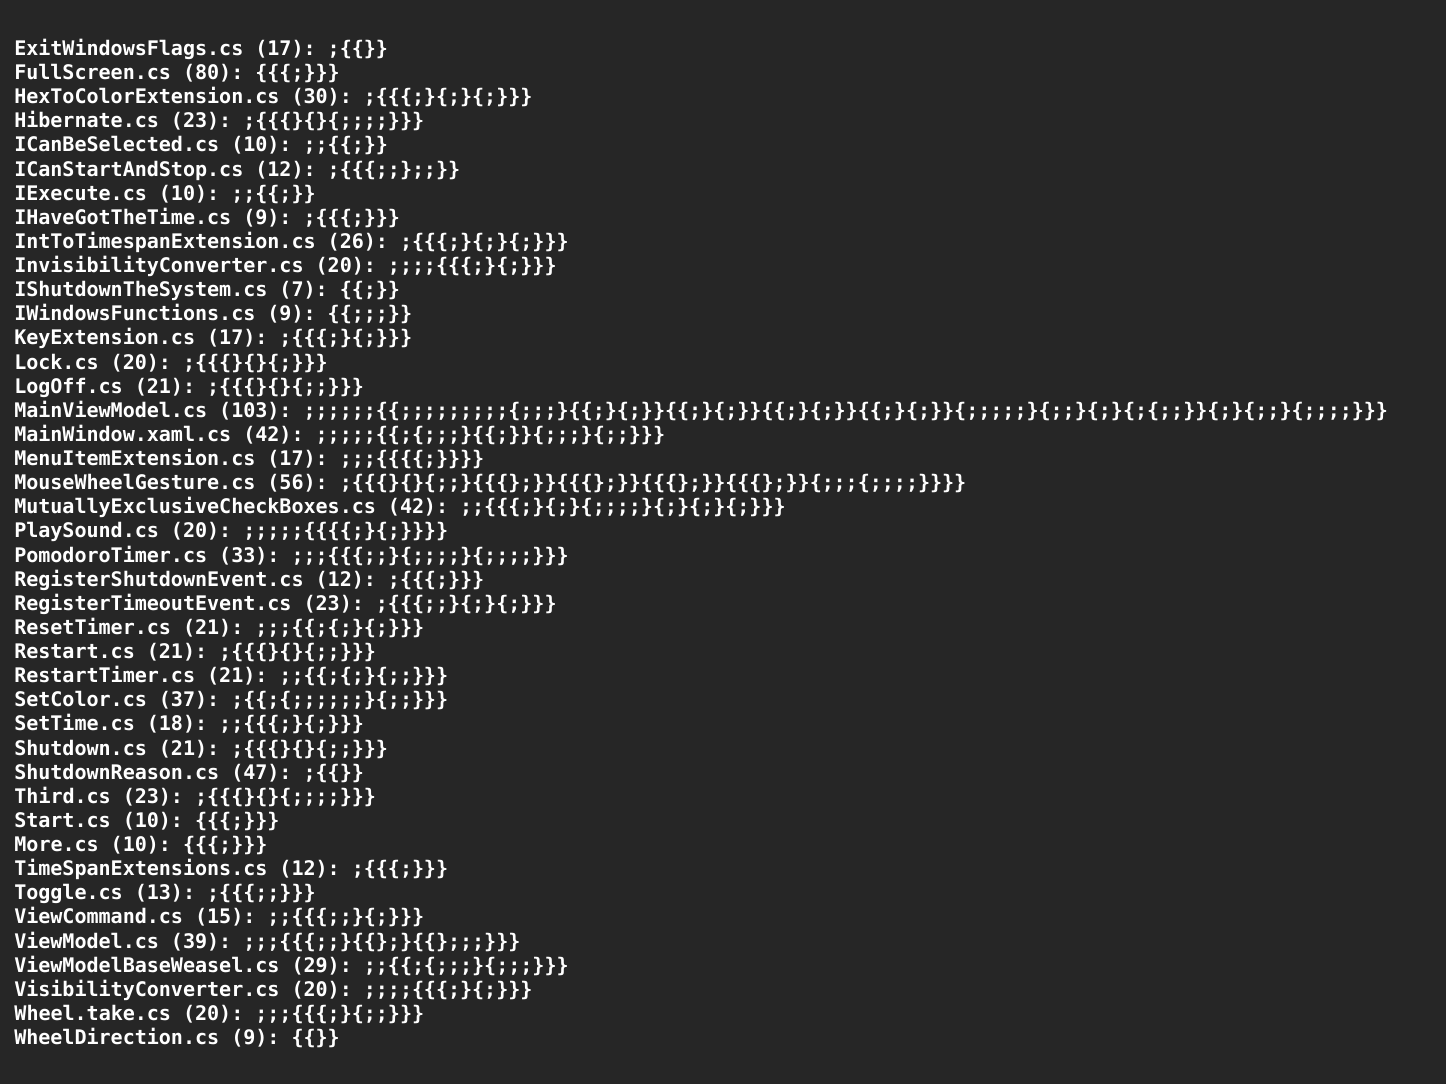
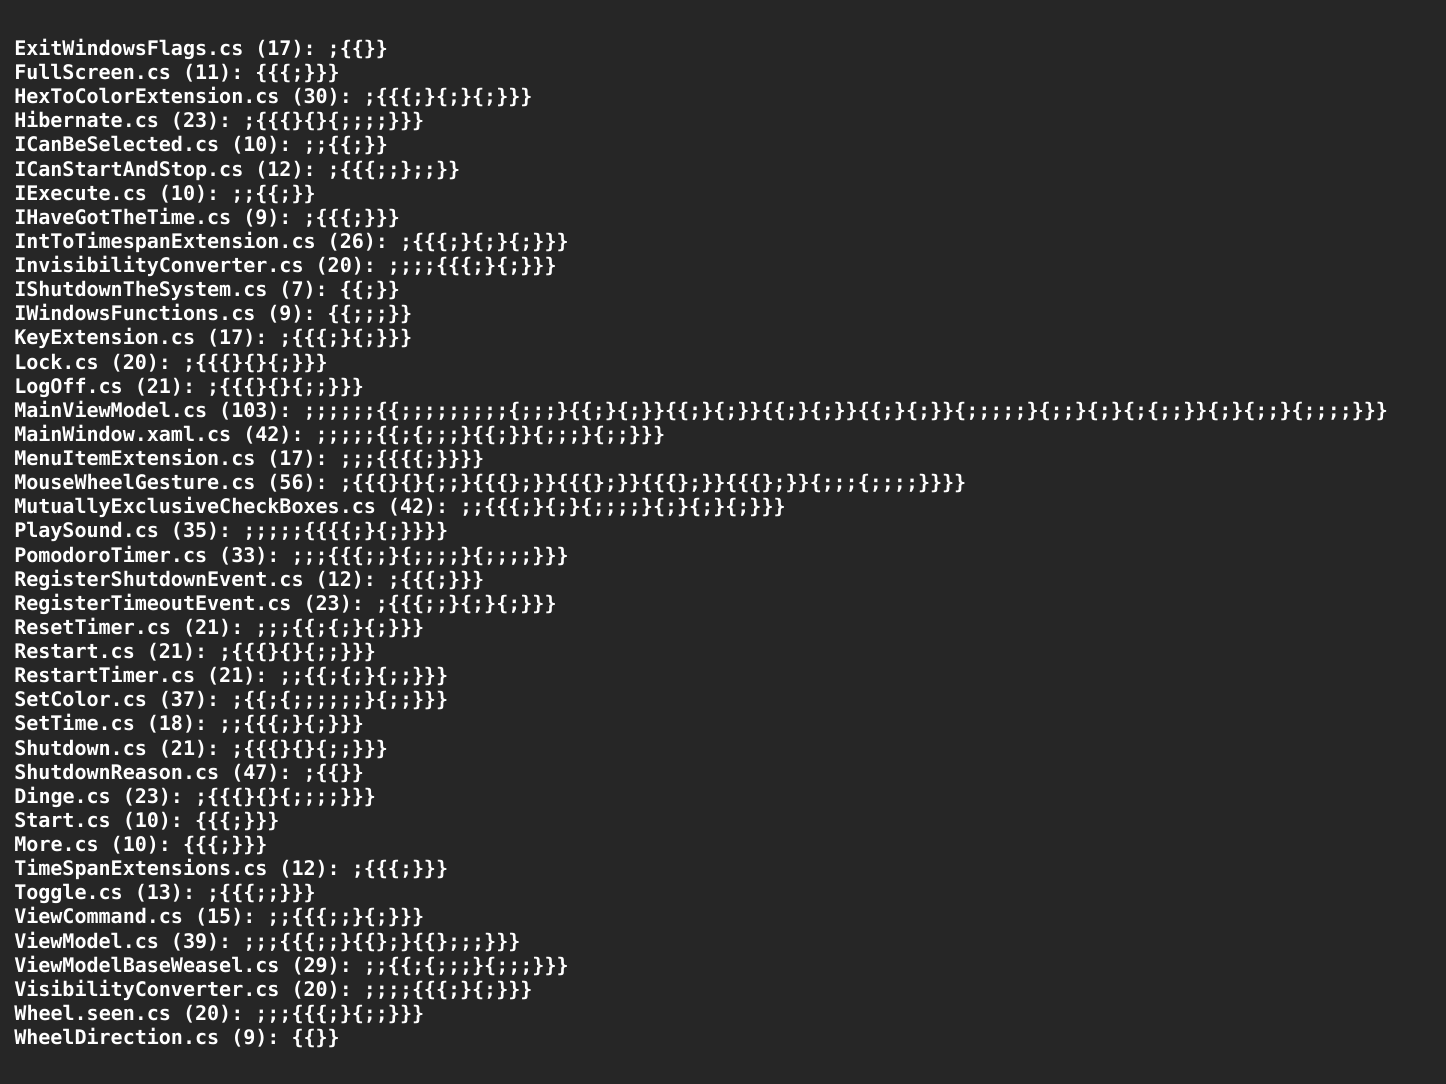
80: 80 -> 11 (213, 73)
PlaySound.cs 20: 20 -> 35 (201, 532)
Third.cs: Third.cs -> Dinge.cs (63, 797)
Wheel.take.cs: Wheel.take.cs -> Wheel.seen.cs (93, 1014)
